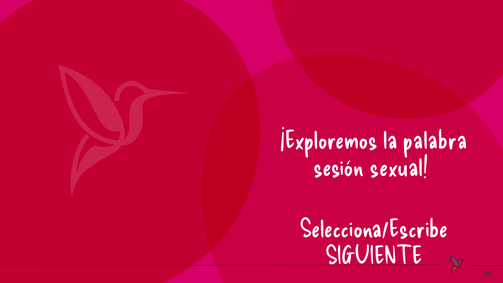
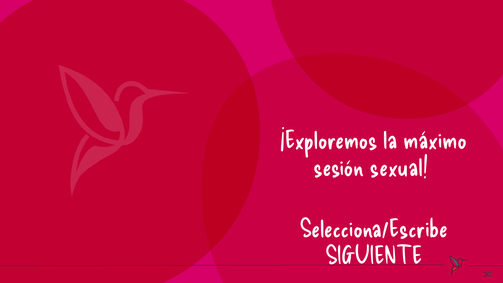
palabra: palabra -> máximo (435, 141)
